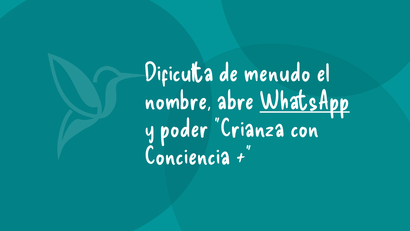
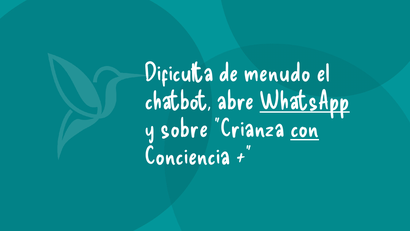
nombre: nombre -> chatbot (178, 101)
poder: poder -> sobre (184, 128)
con underline: none -> present (305, 128)
